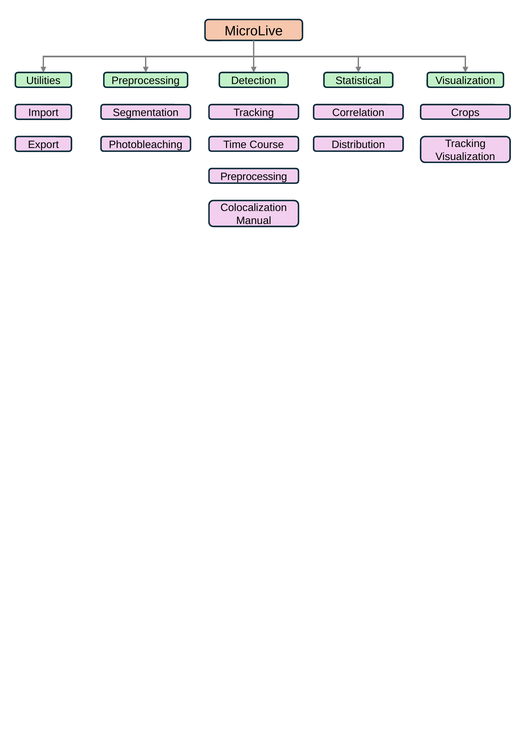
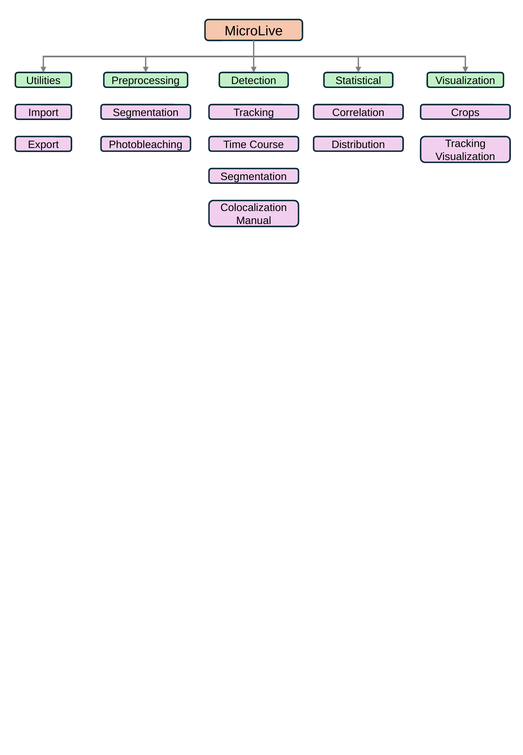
Preprocessing: Preprocessing -> Segmentation (254, 177)
